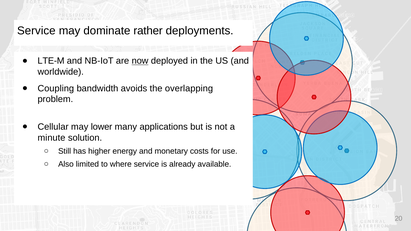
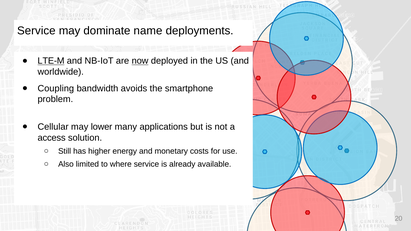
rather: rather -> name (148, 31)
LTE-M underline: none -> present (51, 61)
overlapping: overlapping -> smartphone (189, 88)
minute: minute -> access (52, 138)
